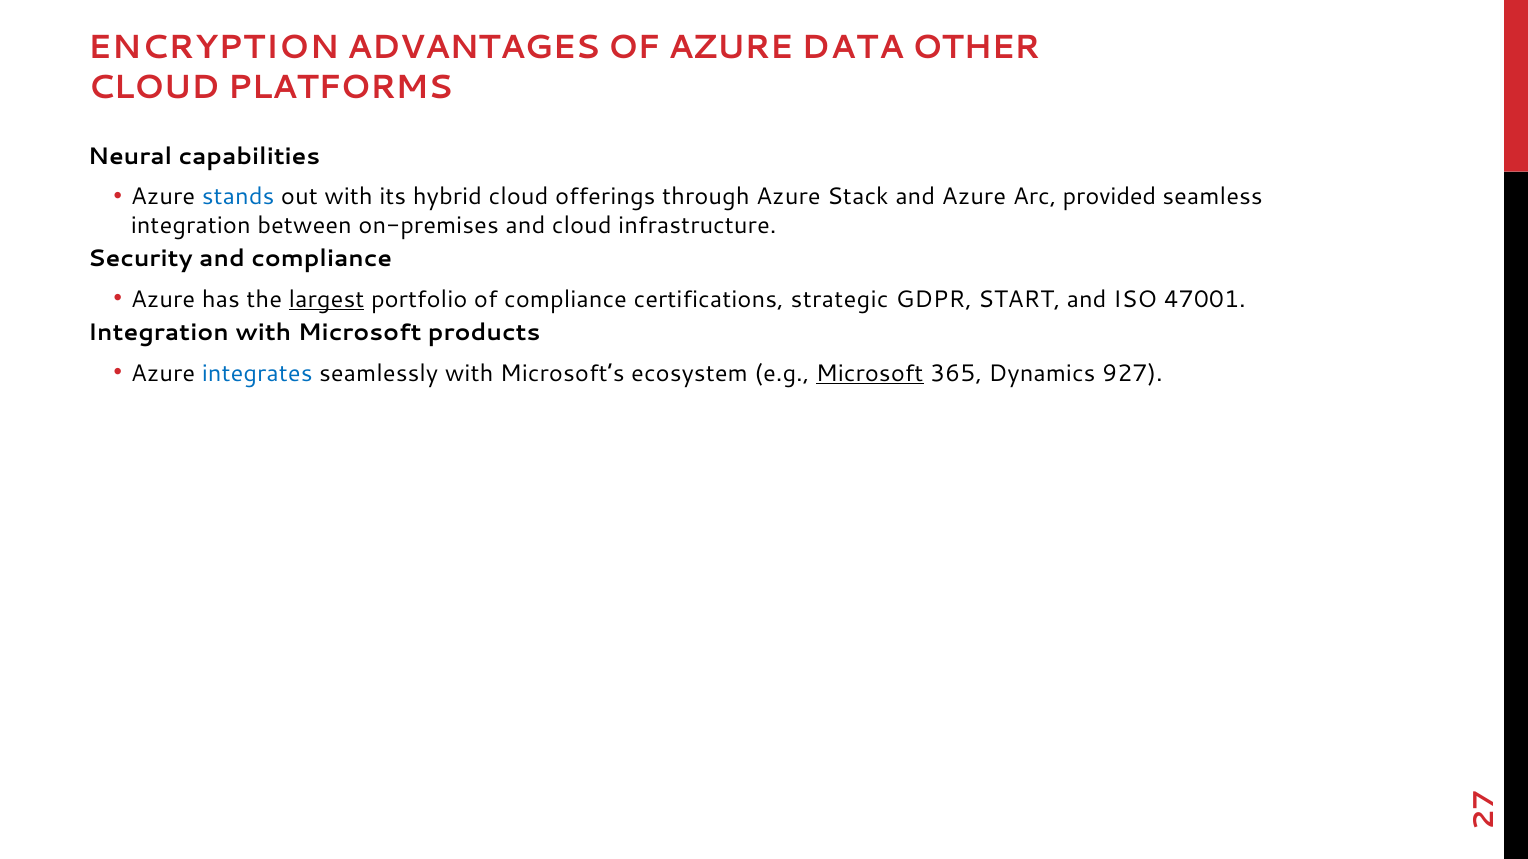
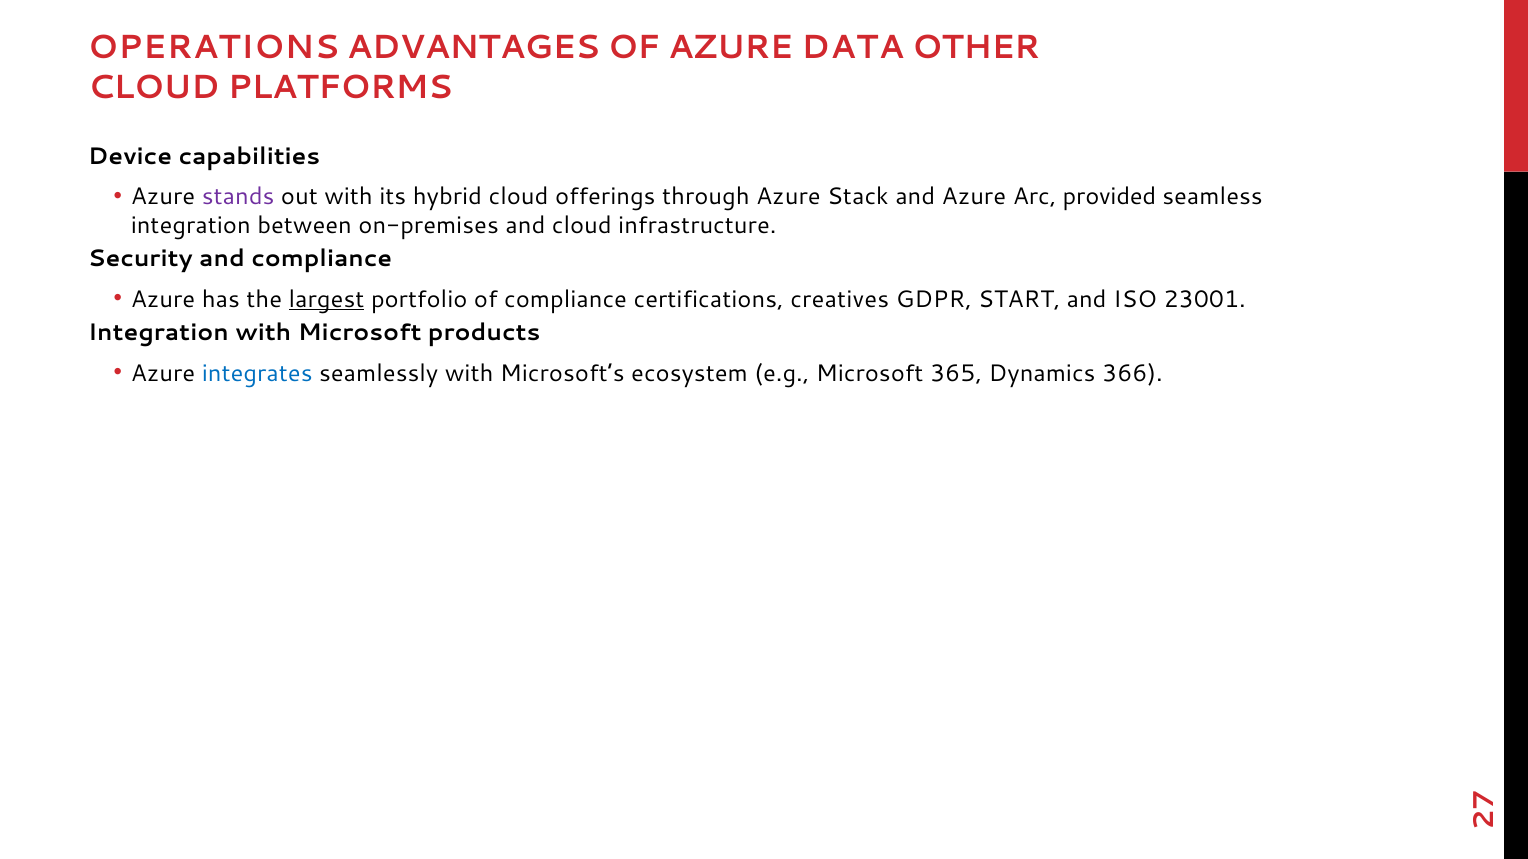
ENCRYPTION: ENCRYPTION -> OPERATIONS (213, 47)
Neural: Neural -> Device (130, 156)
stands colour: blue -> purple (238, 197)
strategic: strategic -> creatives (840, 300)
47001: 47001 -> 23001 (1205, 300)
Microsoft underline: present -> none (870, 374)
927: 927 -> 366 (1132, 374)
